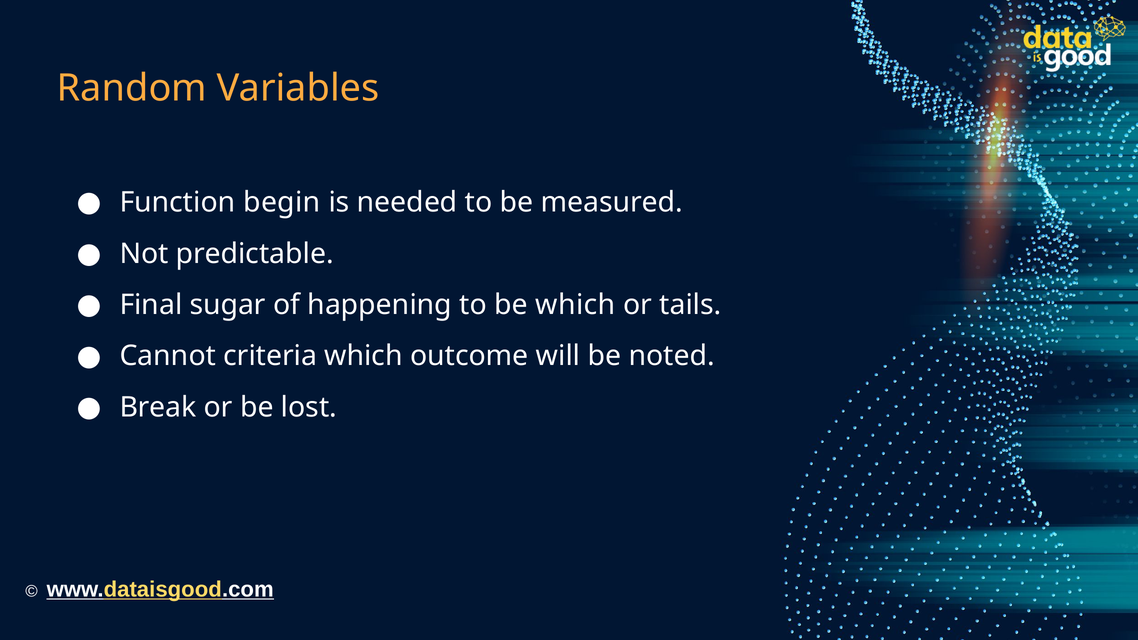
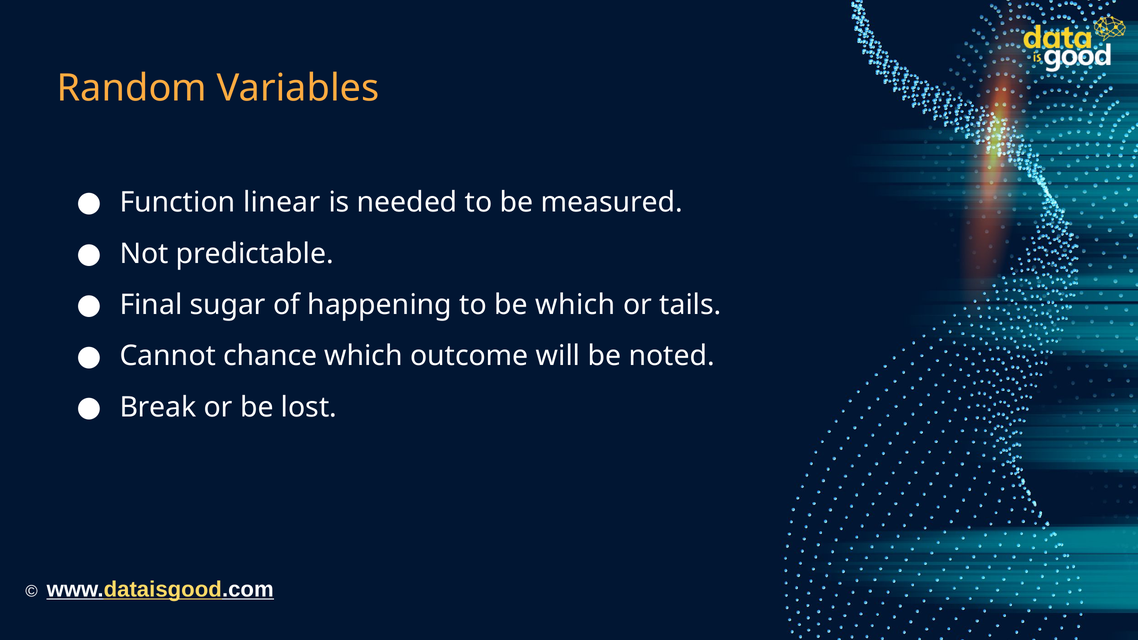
begin: begin -> linear (282, 203)
criteria: criteria -> chance (270, 356)
